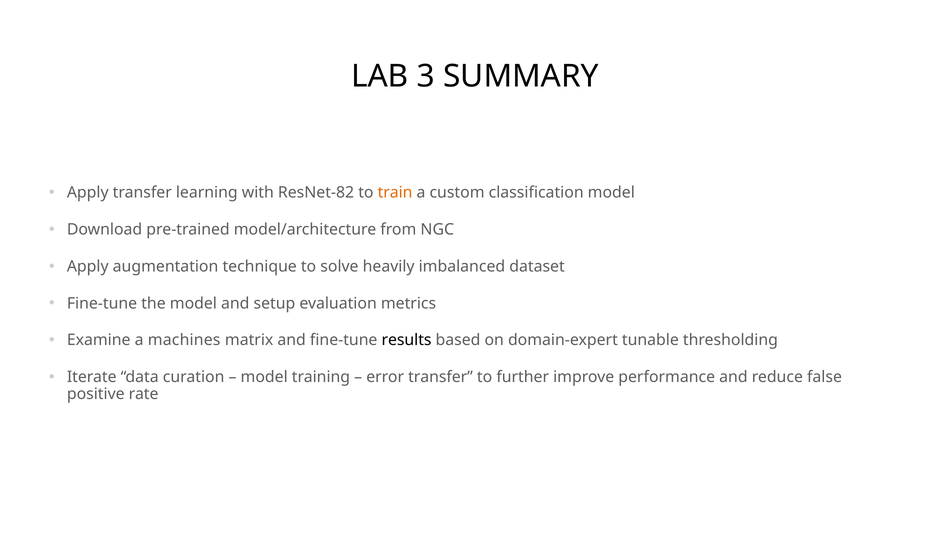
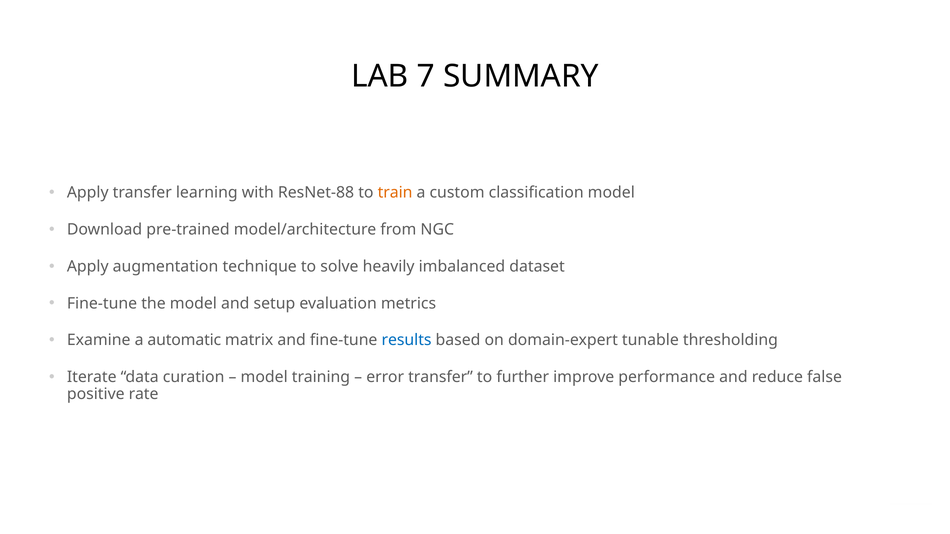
3: 3 -> 7 (426, 77)
ResNet-82: ResNet-82 -> ResNet-88 (316, 193)
machines: machines -> automatic (184, 340)
results colour: black -> blue (407, 340)
